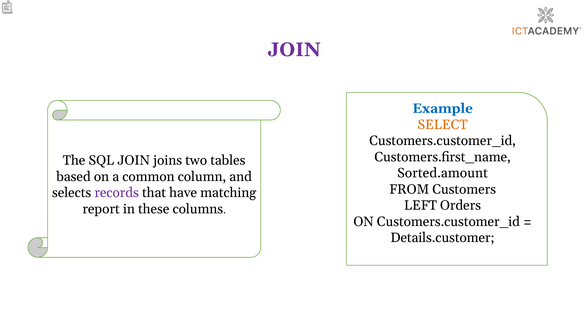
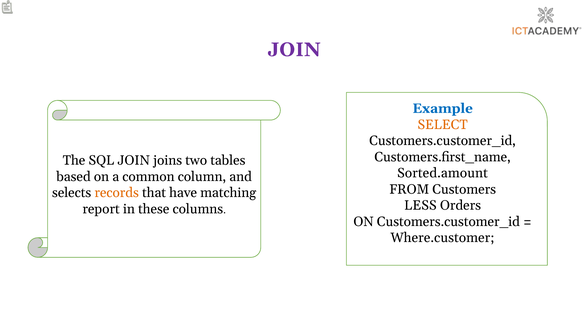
records colour: purple -> orange (117, 193)
LEFT: LEFT -> LESS (420, 205)
Details.customer: Details.customer -> Where.customer (443, 238)
